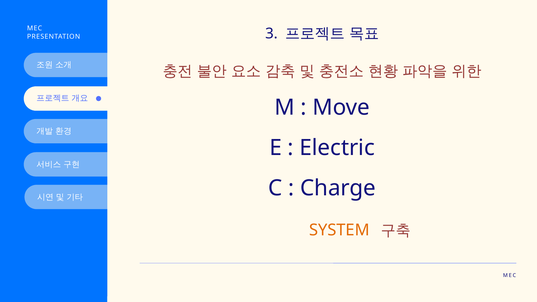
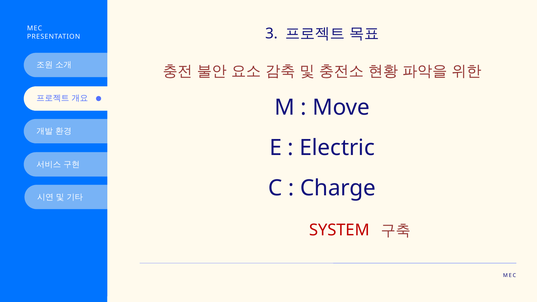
SYSTEM colour: orange -> red (339, 230)
